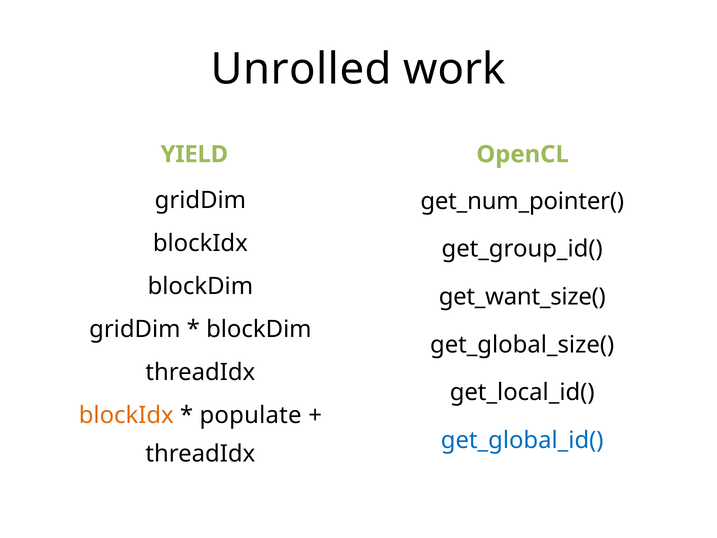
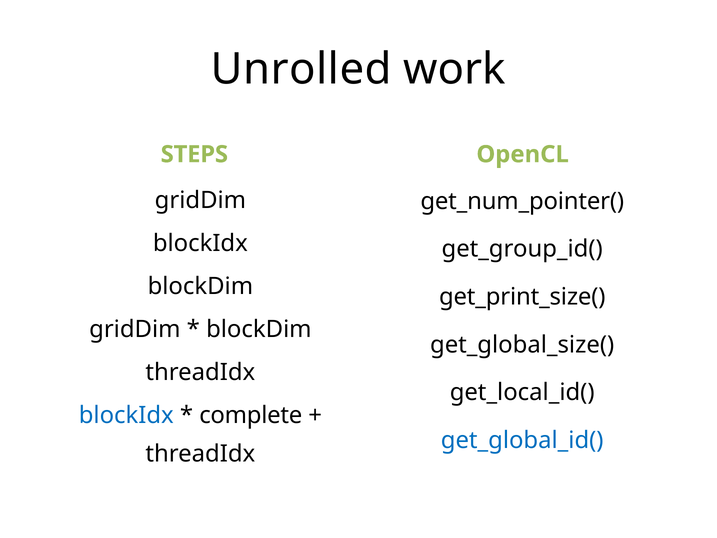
YIELD: YIELD -> STEPS (194, 154)
get_want_size(: get_want_size( -> get_print_size( (522, 297)
blockIdx colour: orange -> blue (126, 415)
populate: populate -> complete (251, 415)
